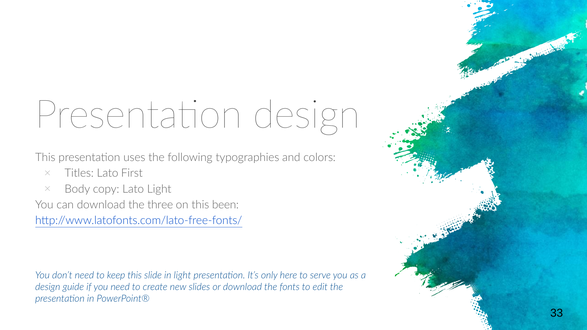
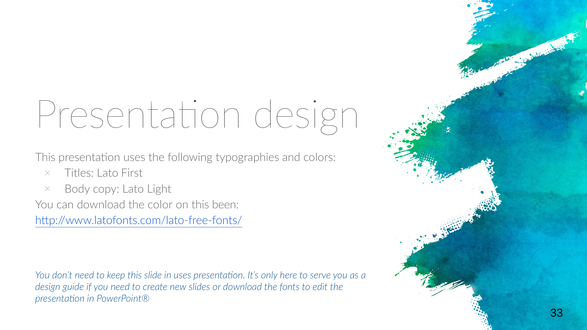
three: three -> color (160, 205)
in light: light -> uses (182, 275)
